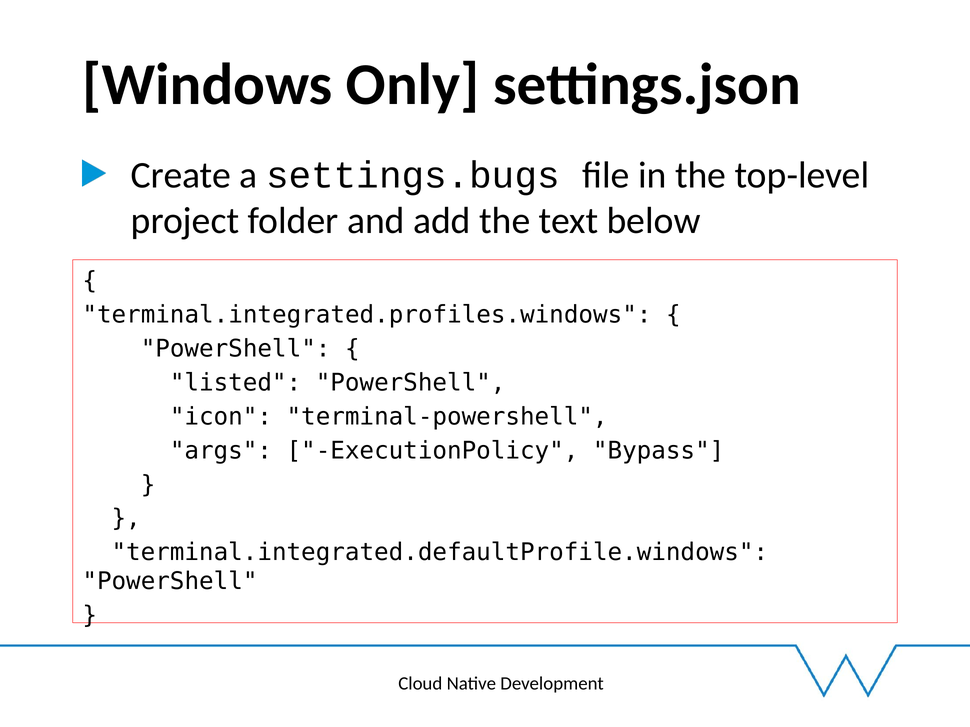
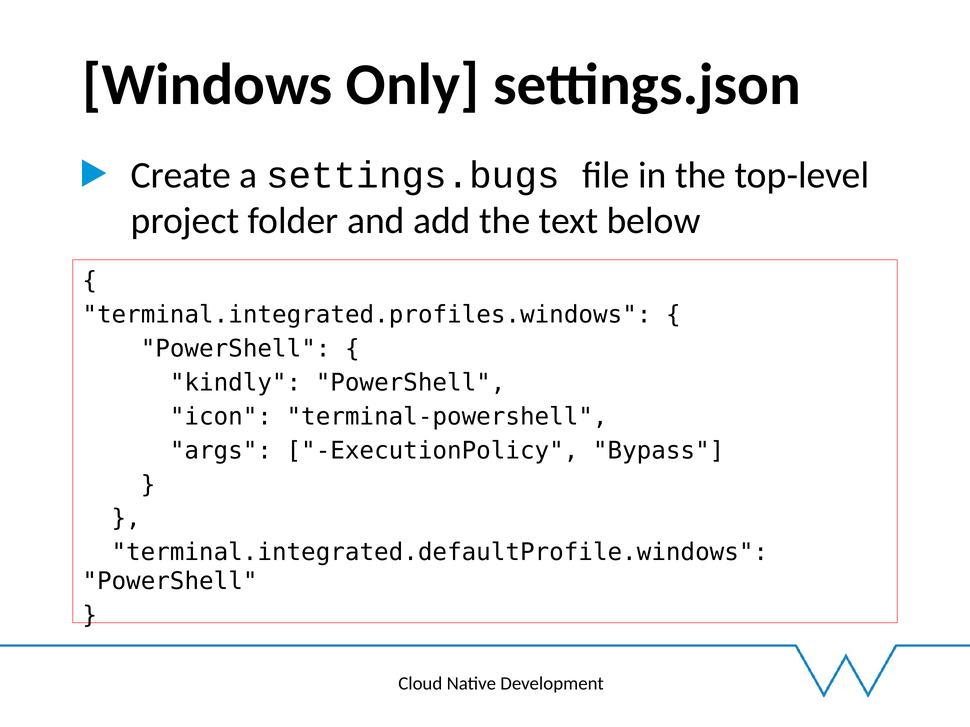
listed: listed -> kindly (236, 383)
